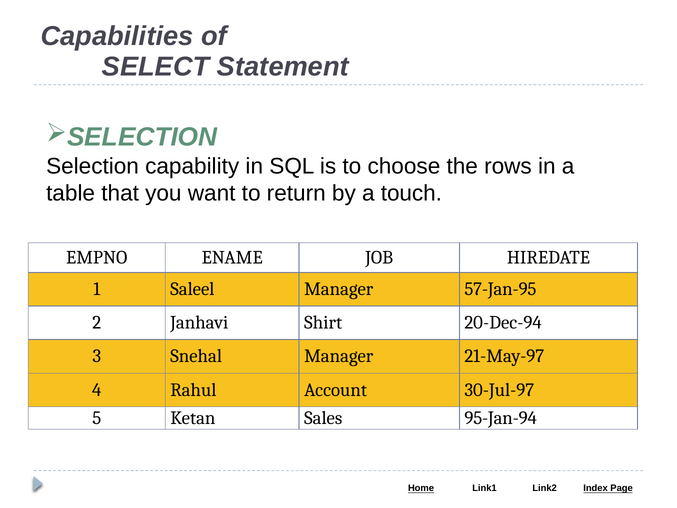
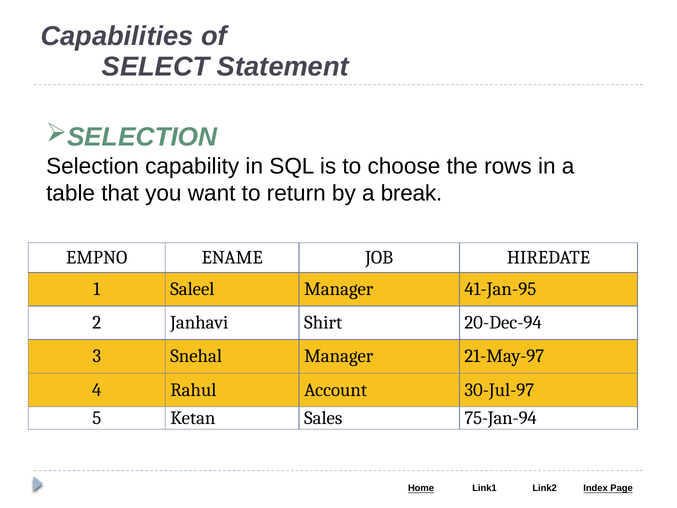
touch: touch -> break (411, 193)
57-Jan-95: 57-Jan-95 -> 41-Jan-95 (500, 289)
95-Jan-94: 95-Jan-94 -> 75-Jan-94 (501, 418)
